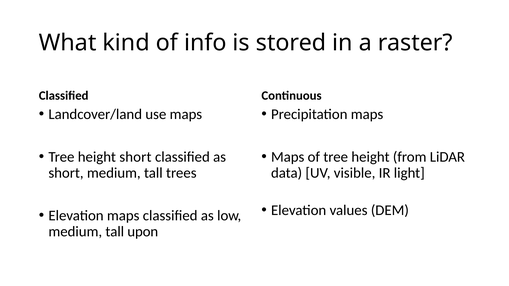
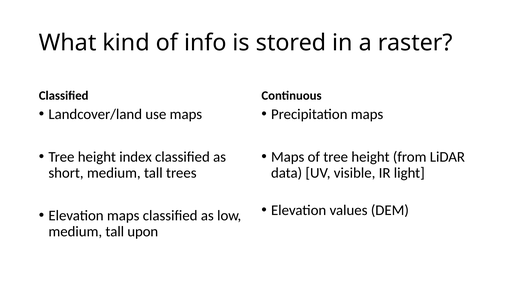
height short: short -> index (136, 157)
